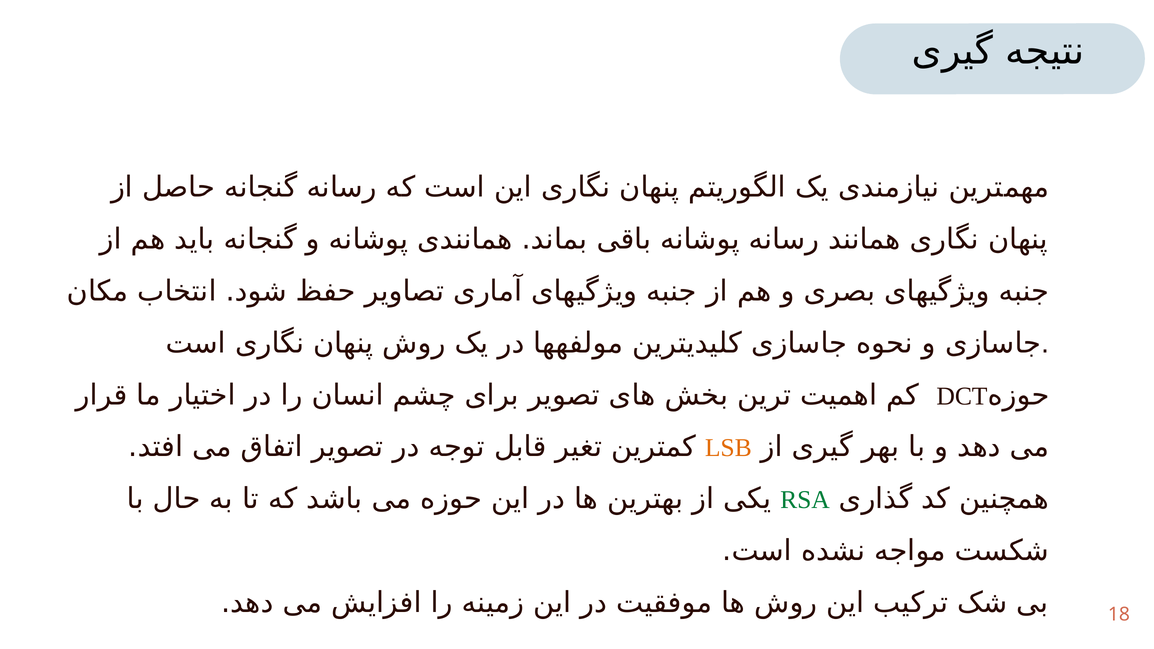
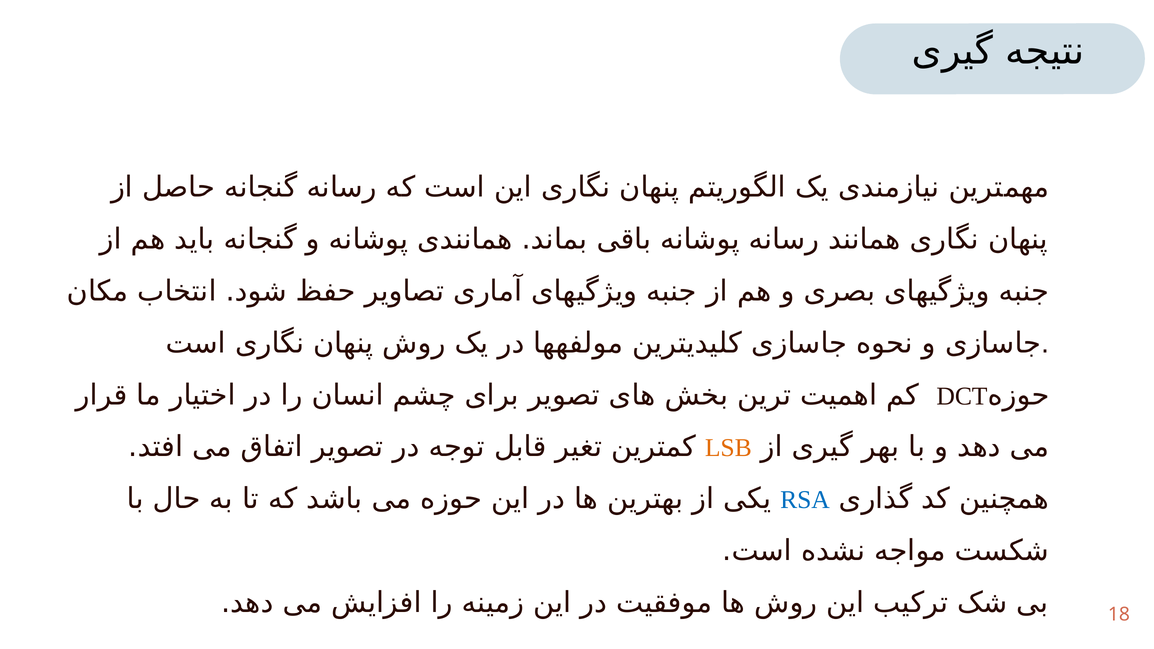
RSA colour: green -> blue (805, 500)
